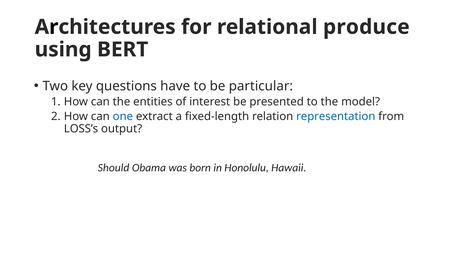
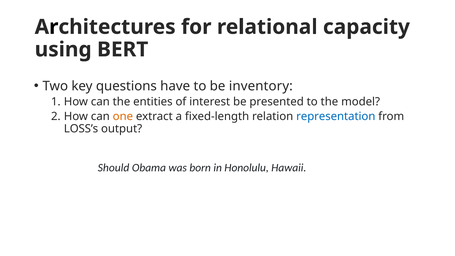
produce: produce -> capacity (366, 27)
particular: particular -> inventory (261, 86)
one colour: blue -> orange (123, 116)
